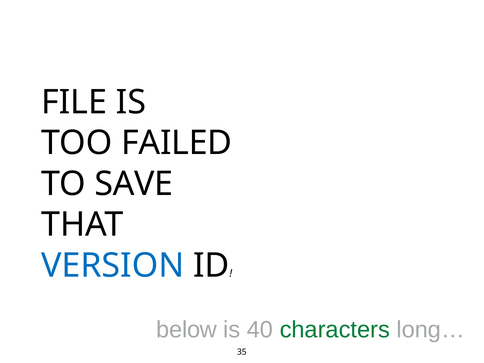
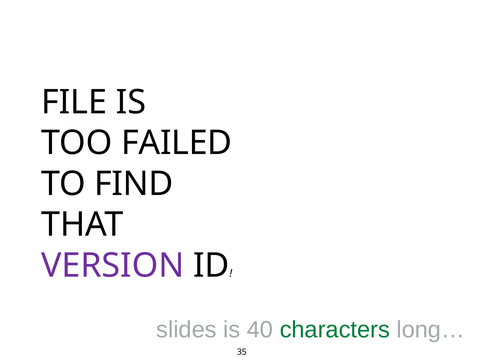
SAVE: SAVE -> FIND (134, 184)
VERSION colour: blue -> purple (113, 266)
below: below -> slides (187, 330)
